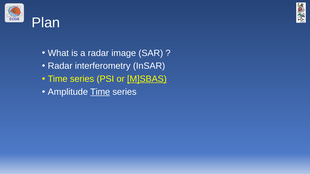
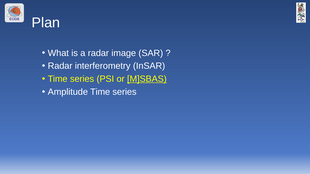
Time underline: present -> none (100, 92)
